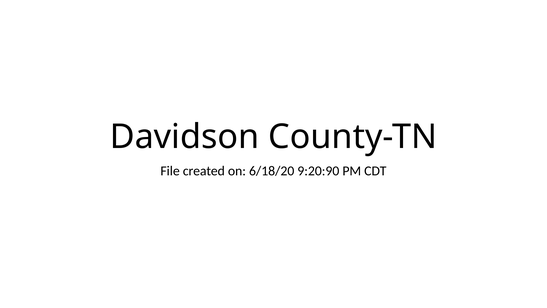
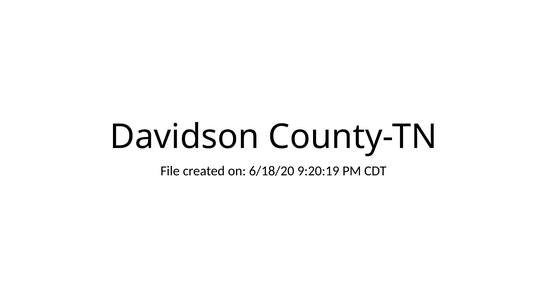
9:20:90: 9:20:90 -> 9:20:19 (318, 171)
